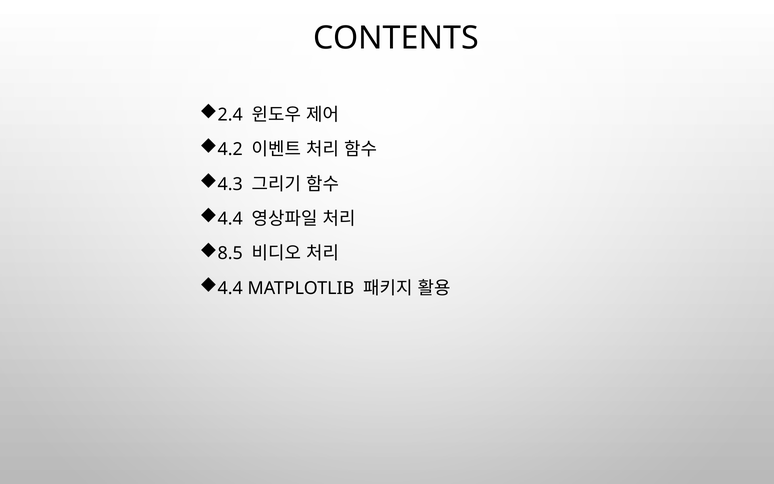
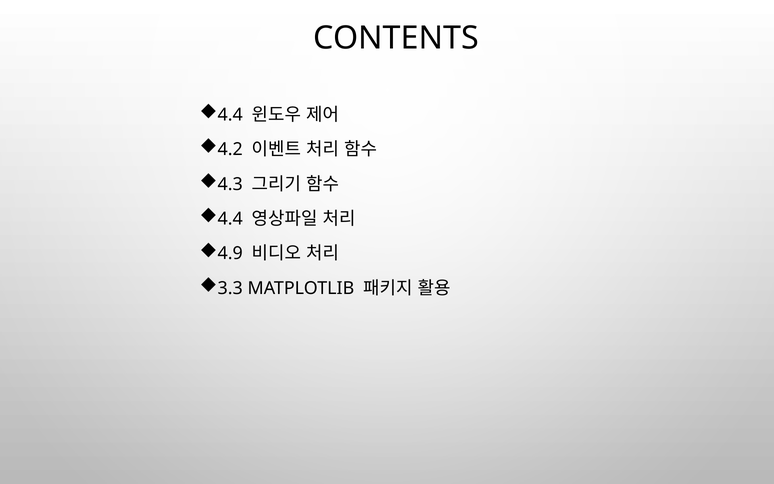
2.4: 2.4 -> 4.4 (230, 115)
8.5: 8.5 -> 4.9 (230, 253)
4.4: 4.4 -> 3.3 (230, 288)
